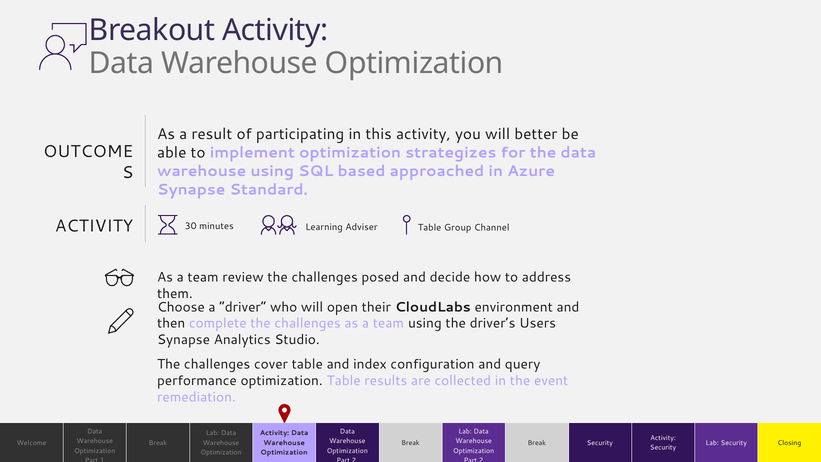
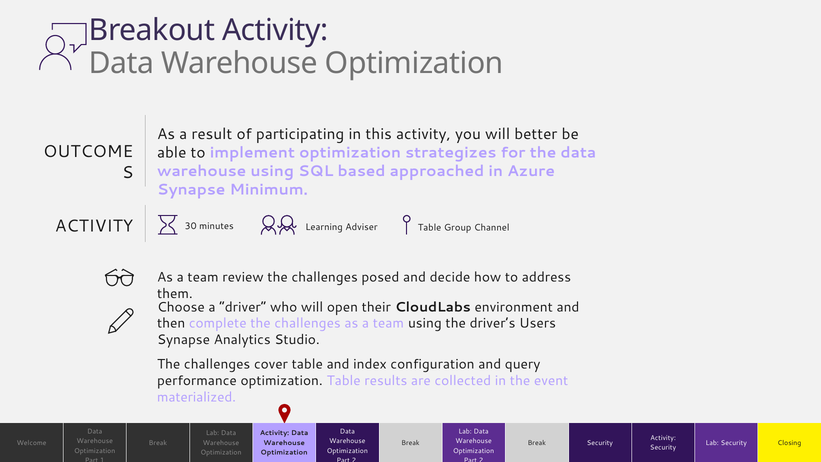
Standard: Standard -> Minimum (269, 190)
remediation: remediation -> materialized (196, 397)
